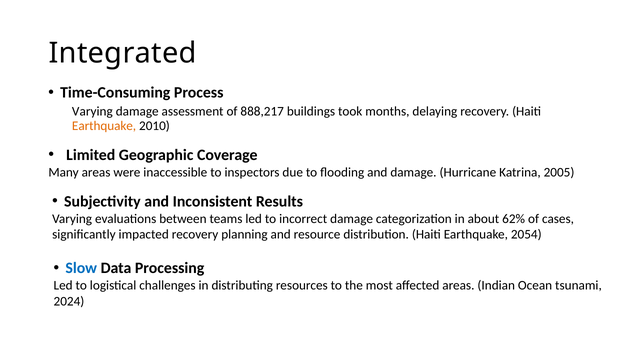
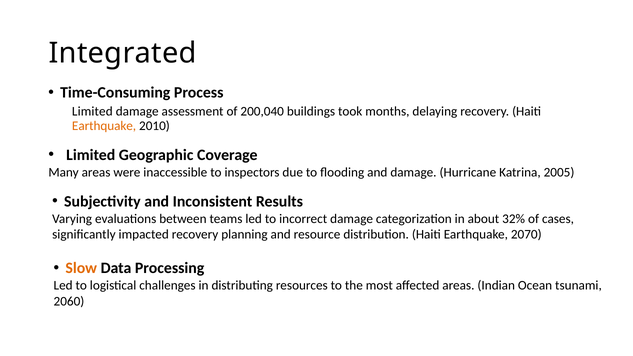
Varying: Varying -> Limited (92, 111)
888,217: 888,217 -> 200,040 (262, 111)
62%: 62% -> 32% (514, 219)
2054: 2054 -> 2070 (526, 235)
Slow colour: blue -> orange (81, 268)
2024: 2024 -> 2060 (69, 301)
